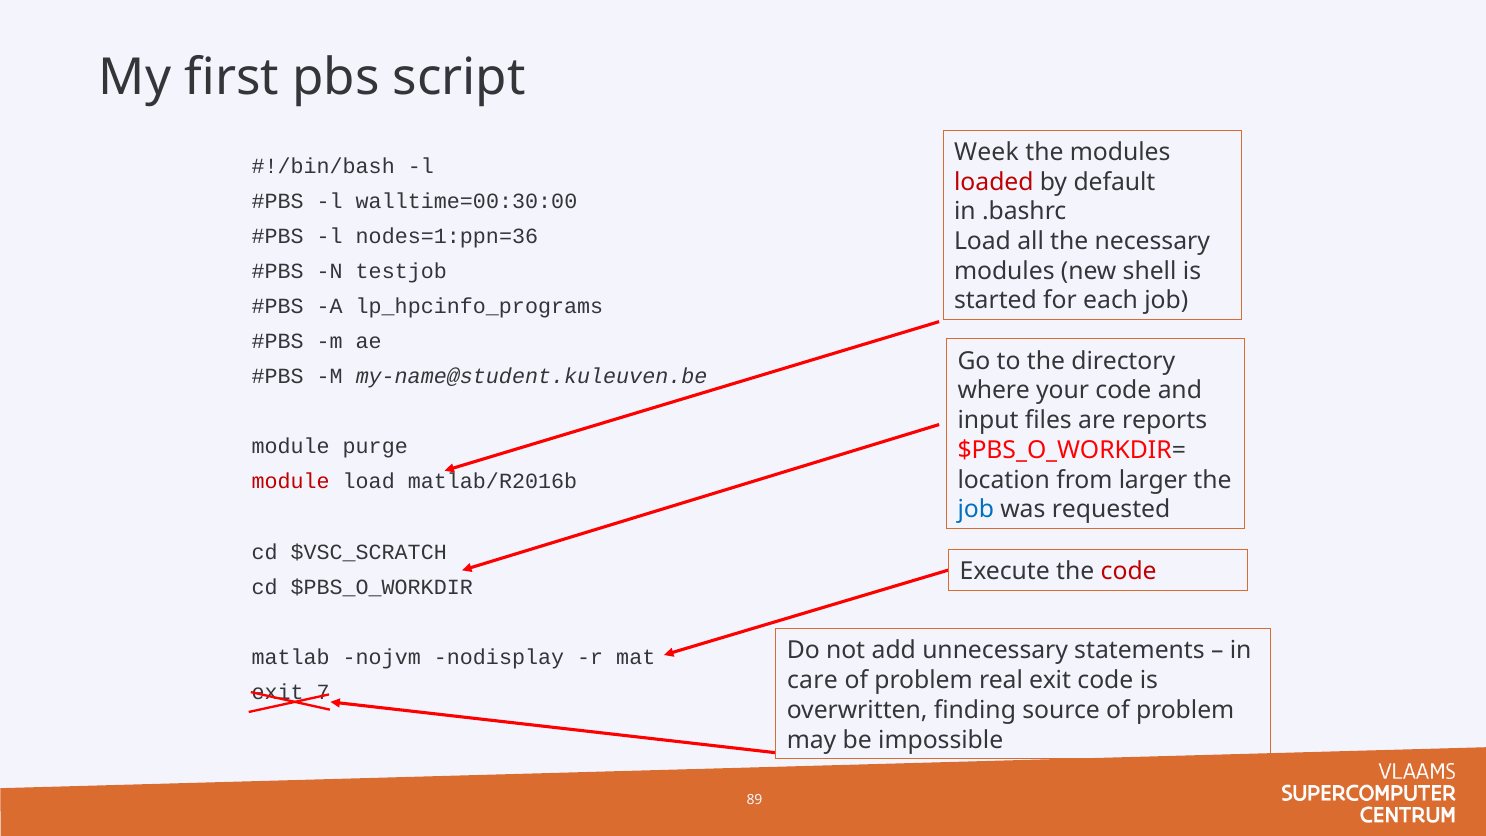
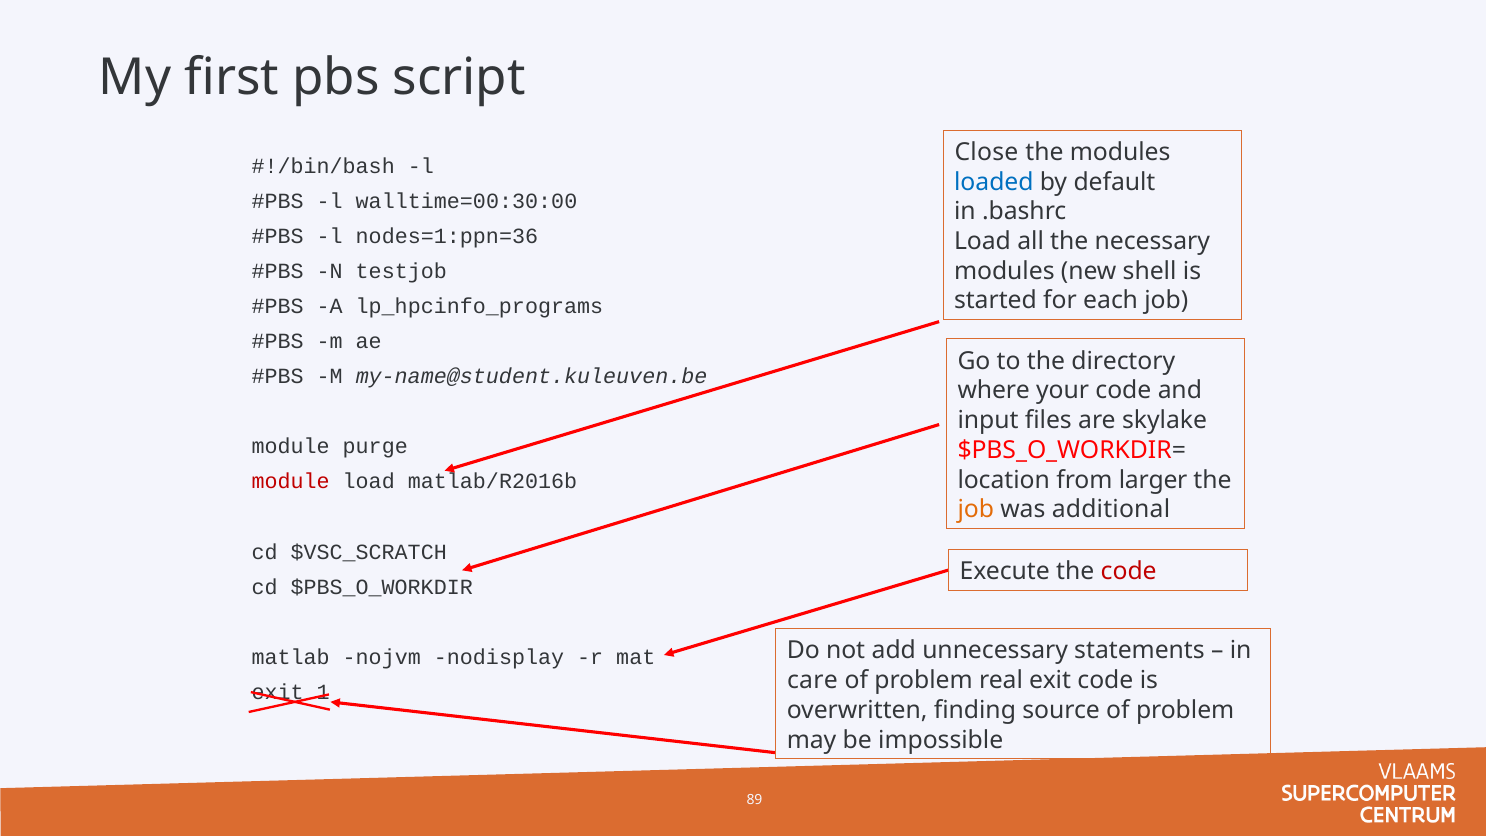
Week: Week -> Close (986, 152)
loaded colour: red -> blue (994, 182)
reports: reports -> skylake (1165, 420)
job colour: blue -> orange (976, 509)
requested: requested -> additional (1111, 509)
7: 7 -> 1 (323, 692)
